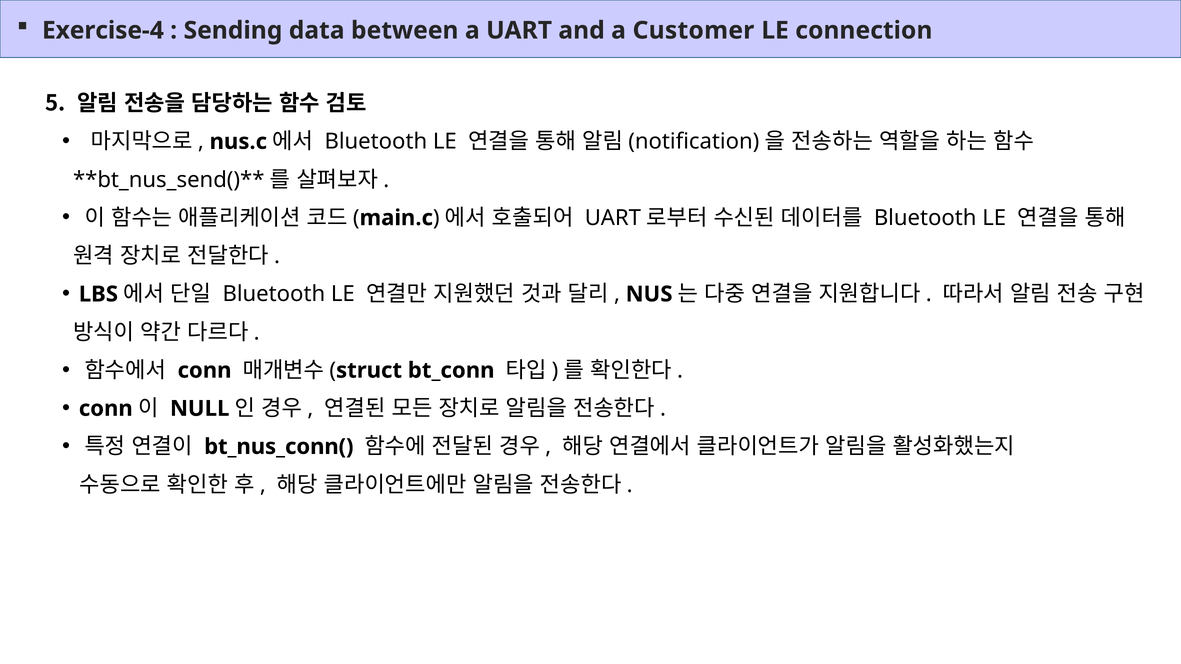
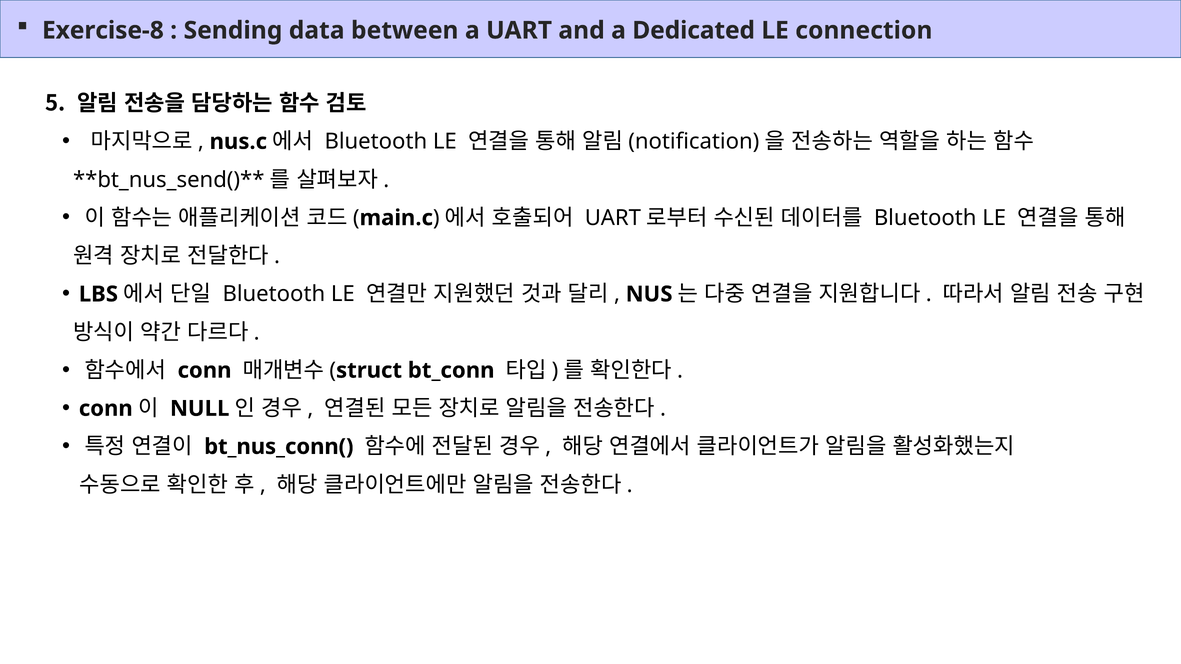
Exercise-4: Exercise-4 -> Exercise-8 (103, 30)
Customer: Customer -> Dedicated (694, 30)
